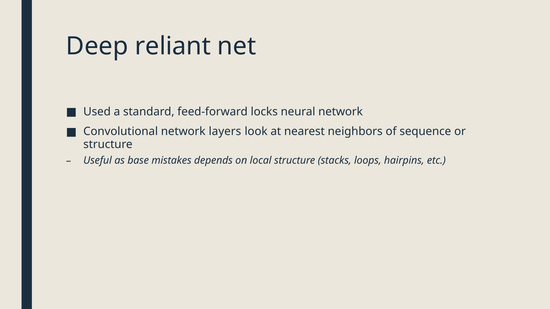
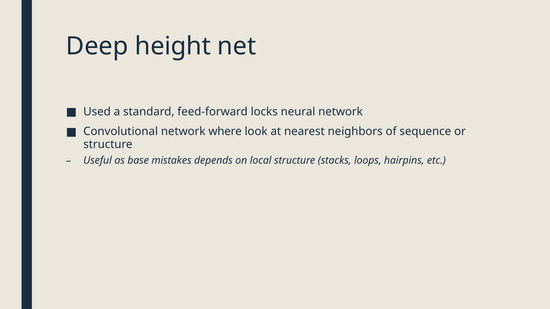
reliant: reliant -> height (173, 46)
layers: layers -> where (225, 132)
